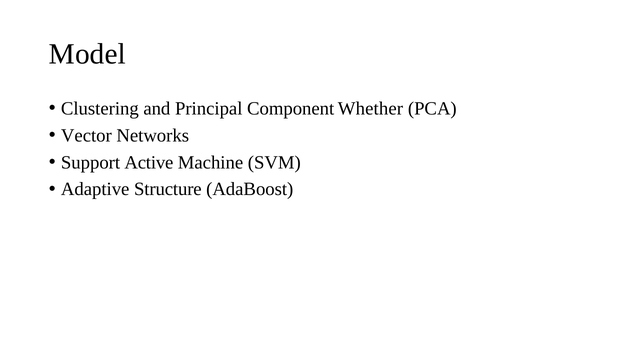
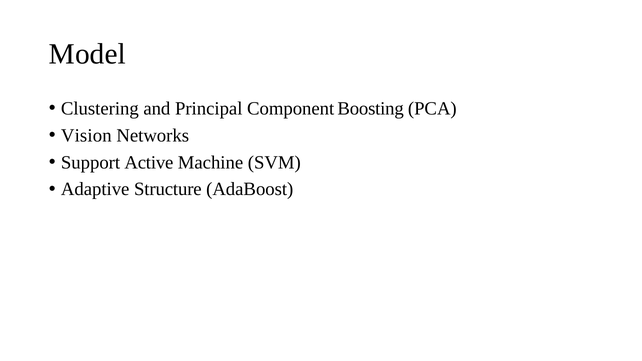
Whether: Whether -> Boosting (371, 109)
Vector: Vector -> Vision (86, 135)
